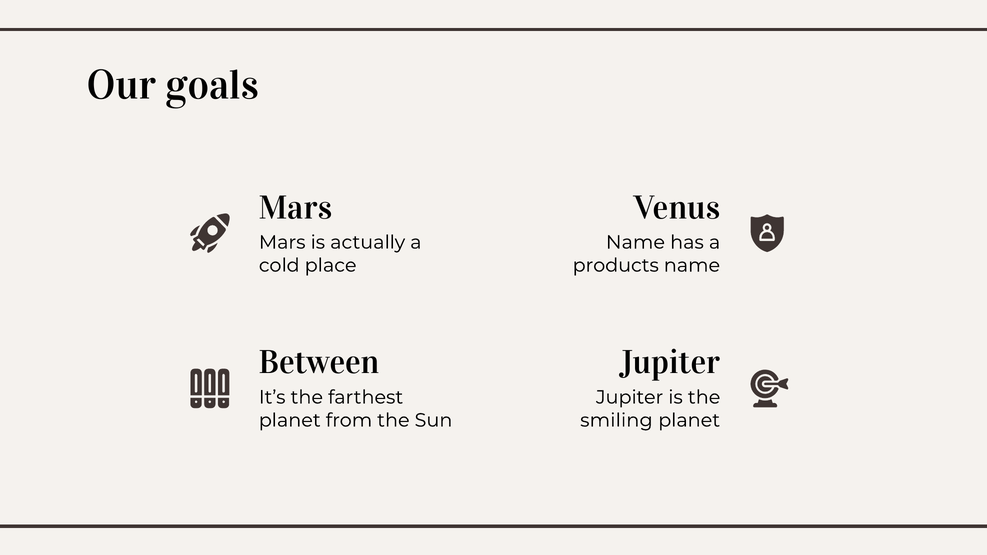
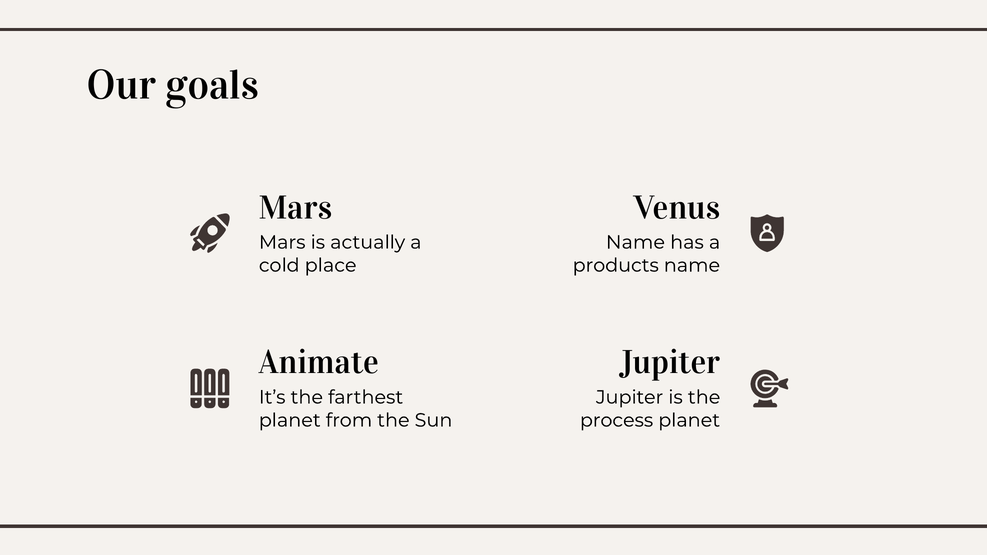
Between: Between -> Animate (319, 362)
smiling: smiling -> process (617, 420)
